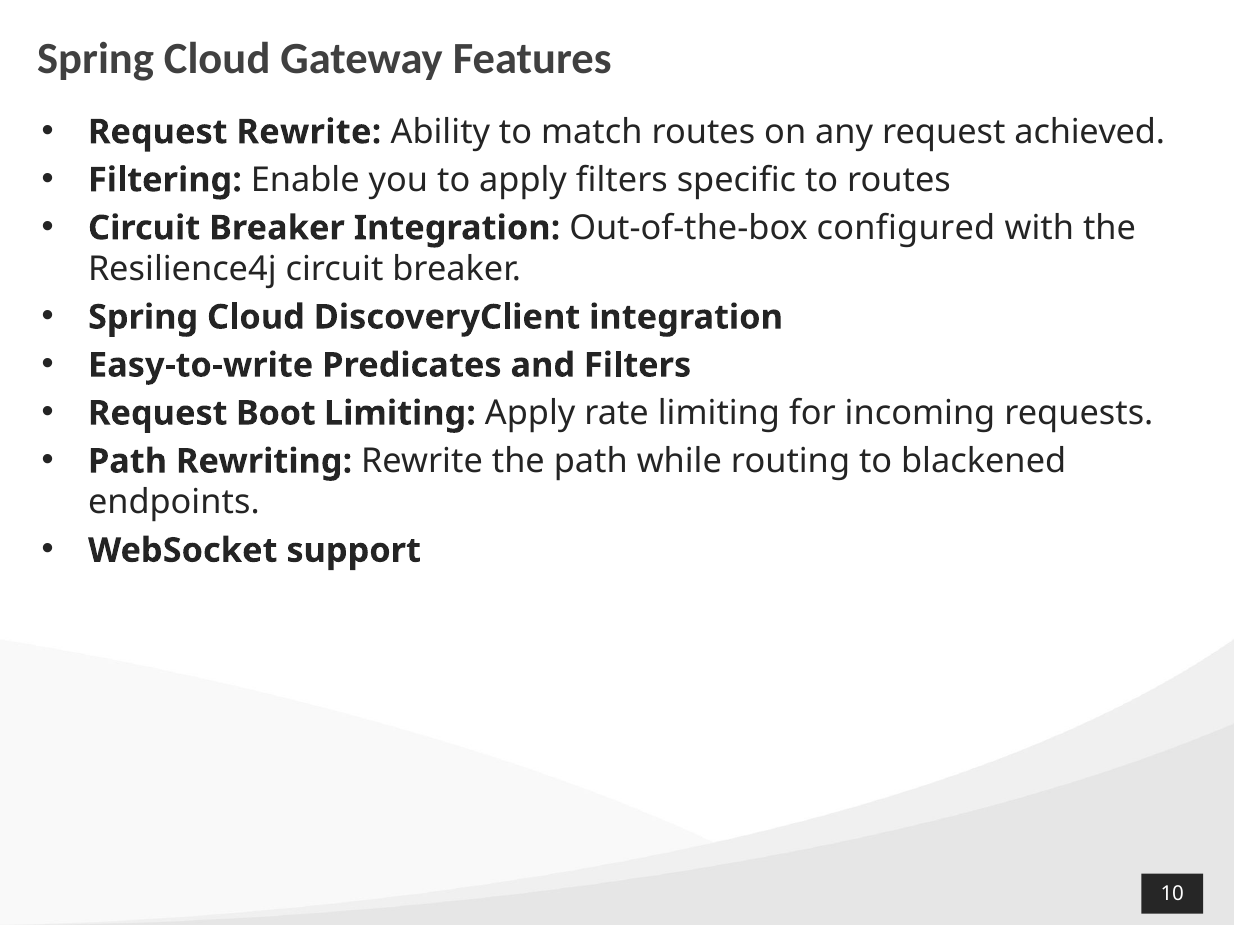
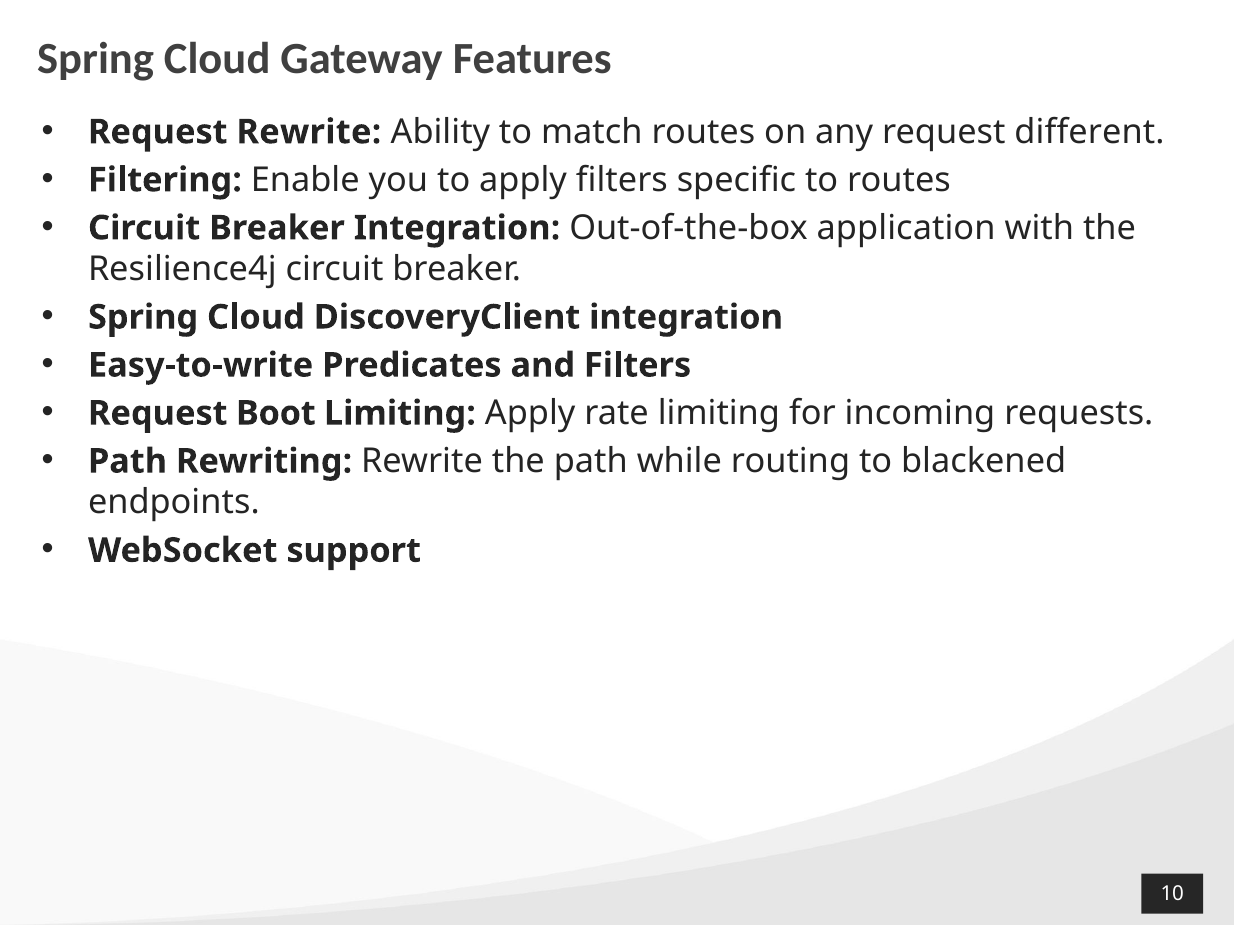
achieved: achieved -> different (1090, 132)
configured: configured -> application (906, 228)
